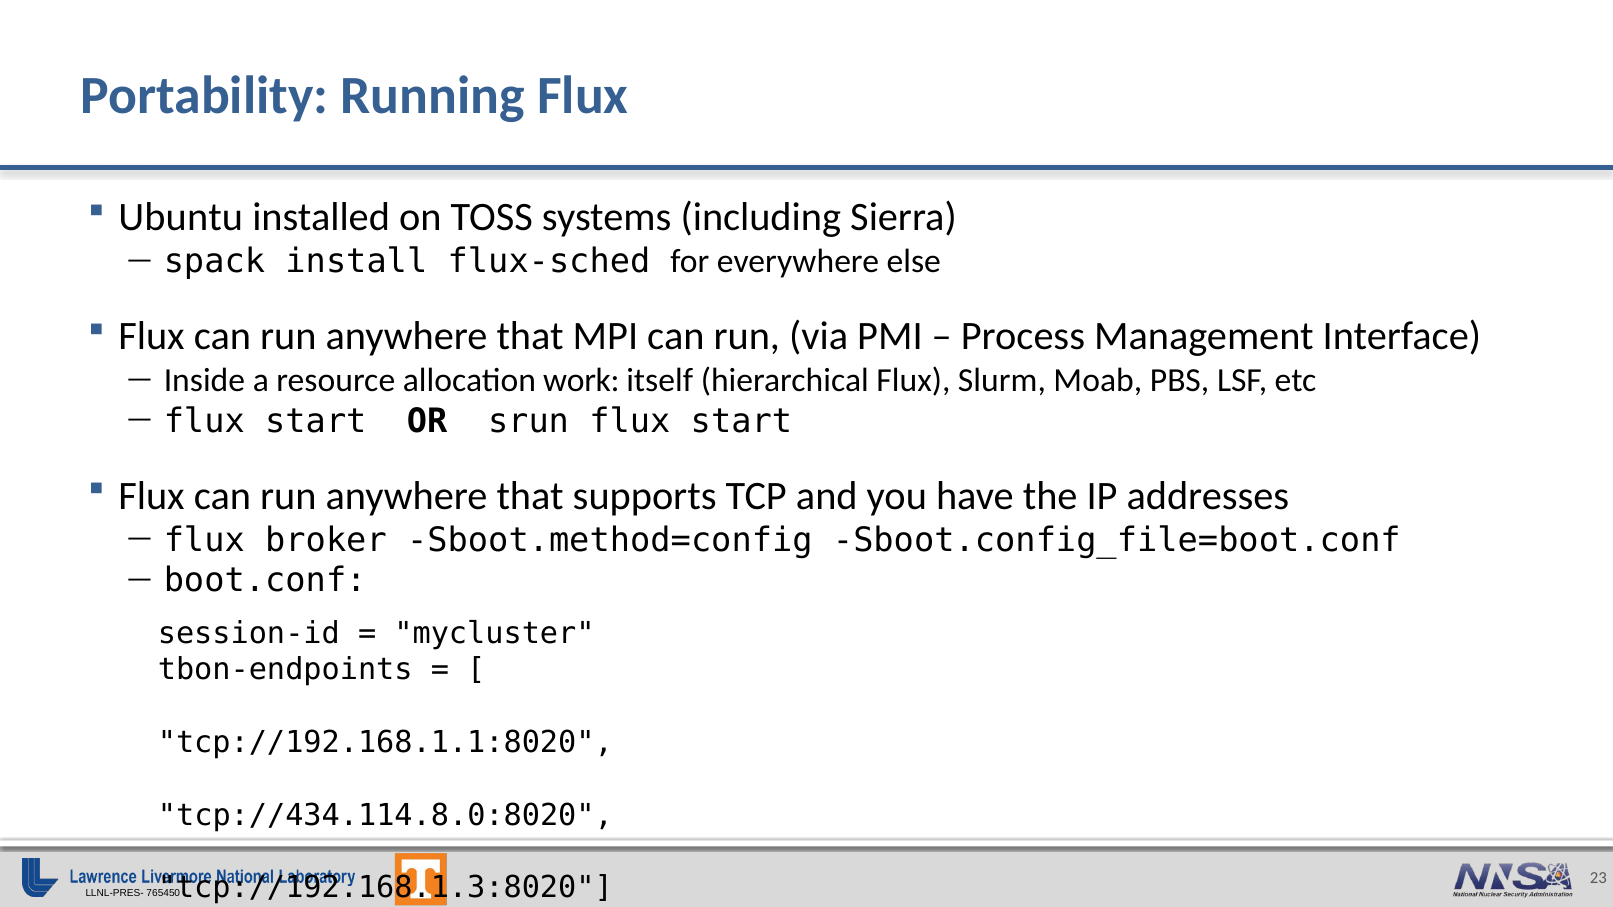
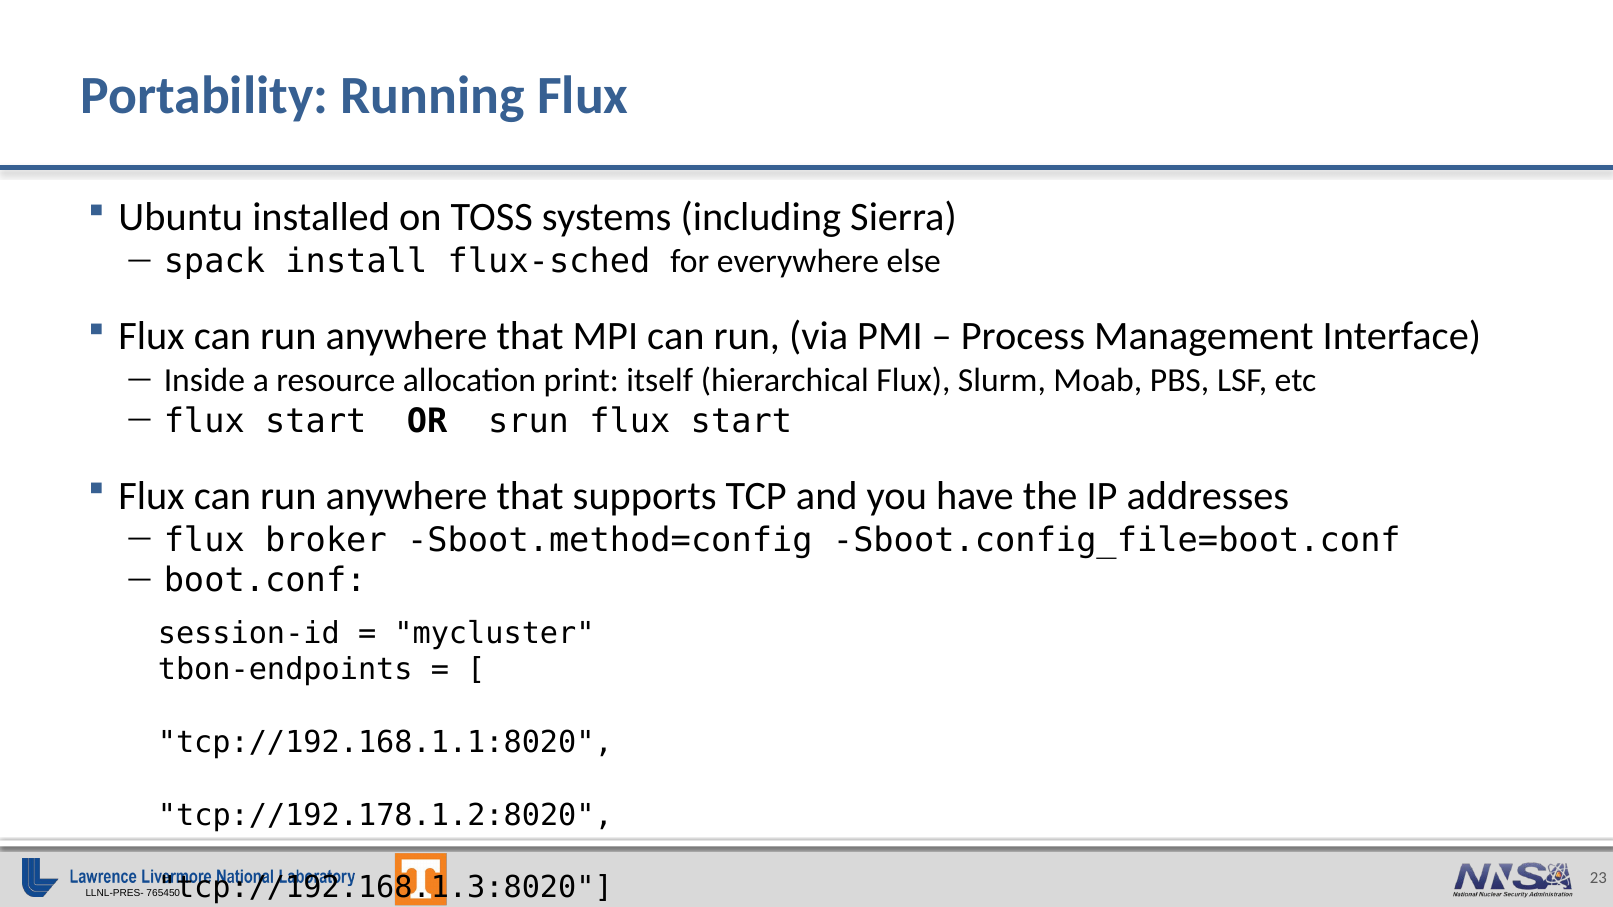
work: work -> print (581, 381)
tcp://434.114.8.0:8020: tcp://434.114.8.0:8020 -> tcp://192.178.1.2:8020 (385, 815)
